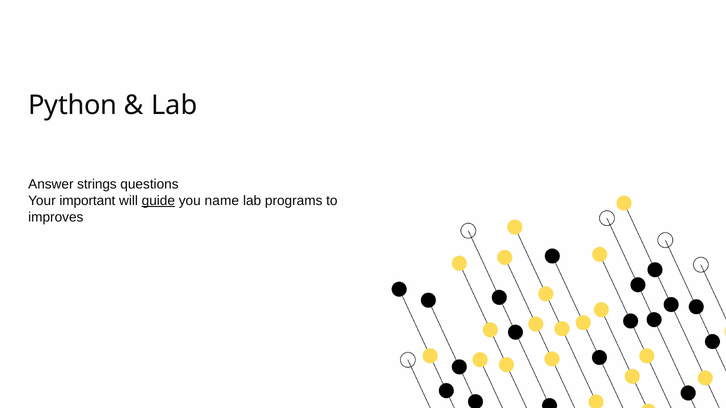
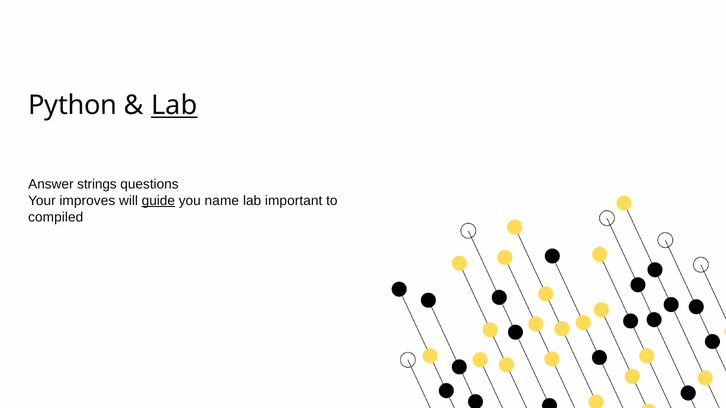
Lab underline: none -> present (174, 106)
important: important -> improves (87, 201)
programs: programs -> important (294, 201)
improves: improves -> compiled (56, 217)
